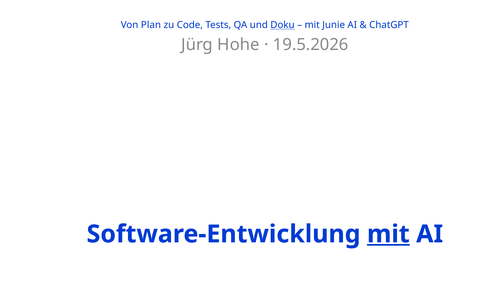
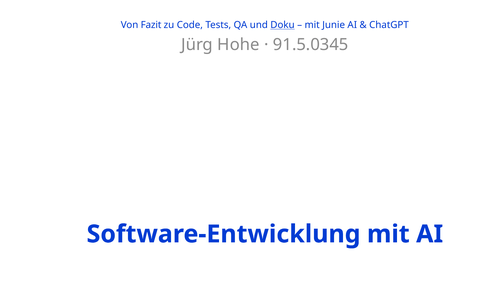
Plan: Plan -> Fazit (151, 25)
19.5.2026: 19.5.2026 -> 91.5.0345 (311, 45)
mit underline: present -> none (388, 234)
